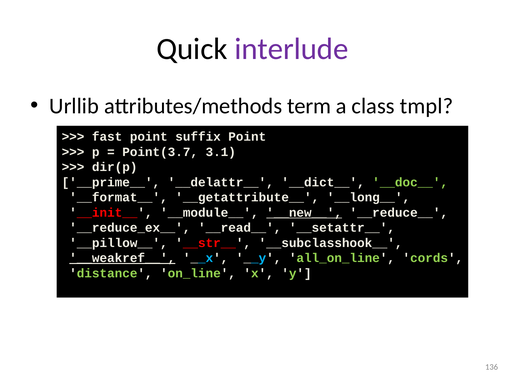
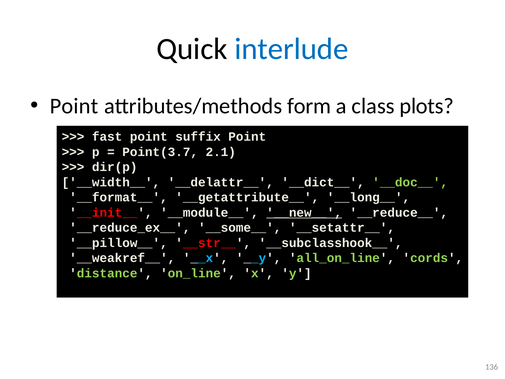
interlude colour: purple -> blue (291, 49)
Urllib: Urllib -> Point (74, 106)
term: term -> form (309, 106)
tmpl: tmpl -> plots (427, 106)
3.1: 3.1 -> 2.1 (221, 152)
__prime__: __prime__ -> __width__ (111, 182)
__read__: __read__ -> __some__ (240, 228)
__weakref__ underline: present -> none (122, 258)
